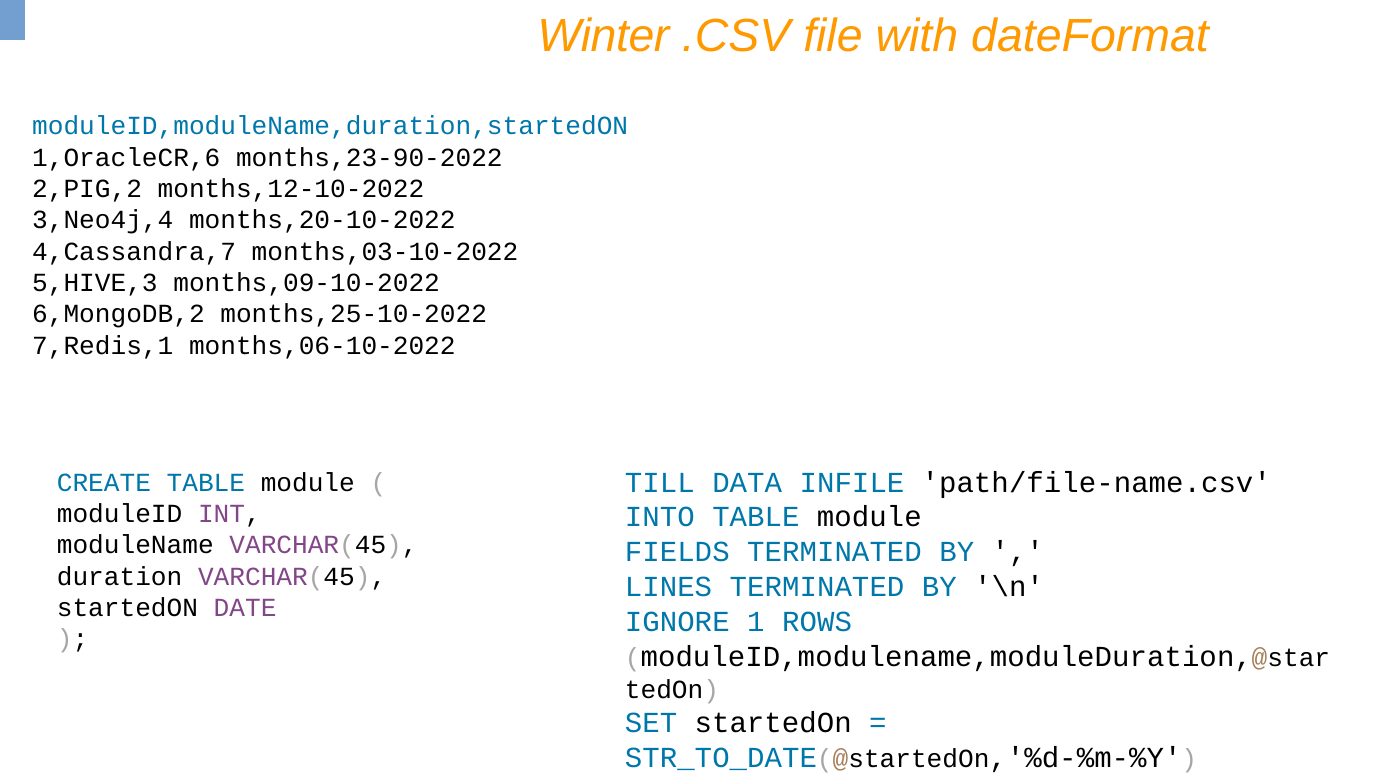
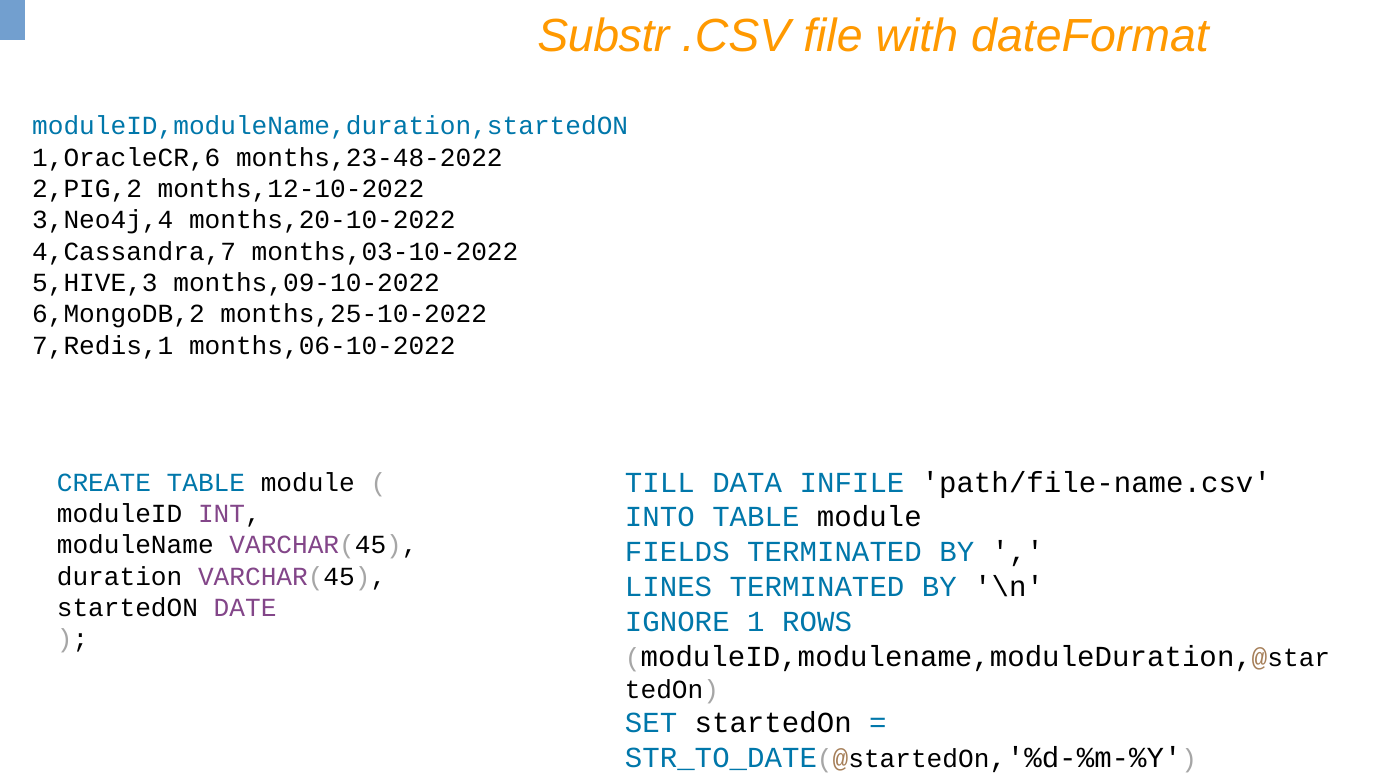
Winter: Winter -> Substr (603, 36)
months,23-90-2022: months,23-90-2022 -> months,23-48-2022 (369, 157)
